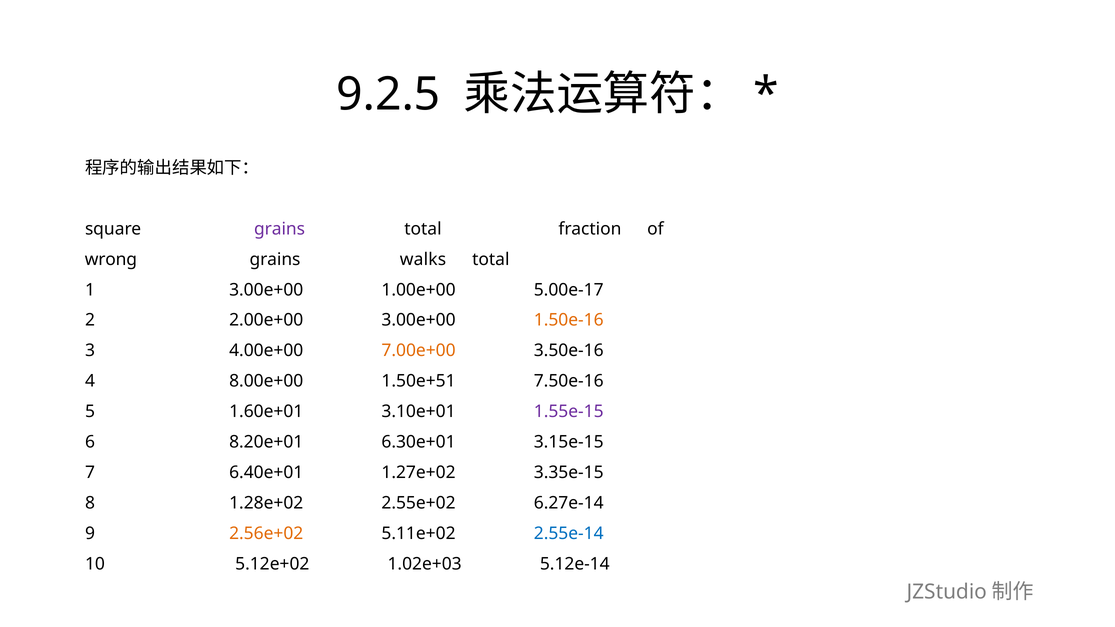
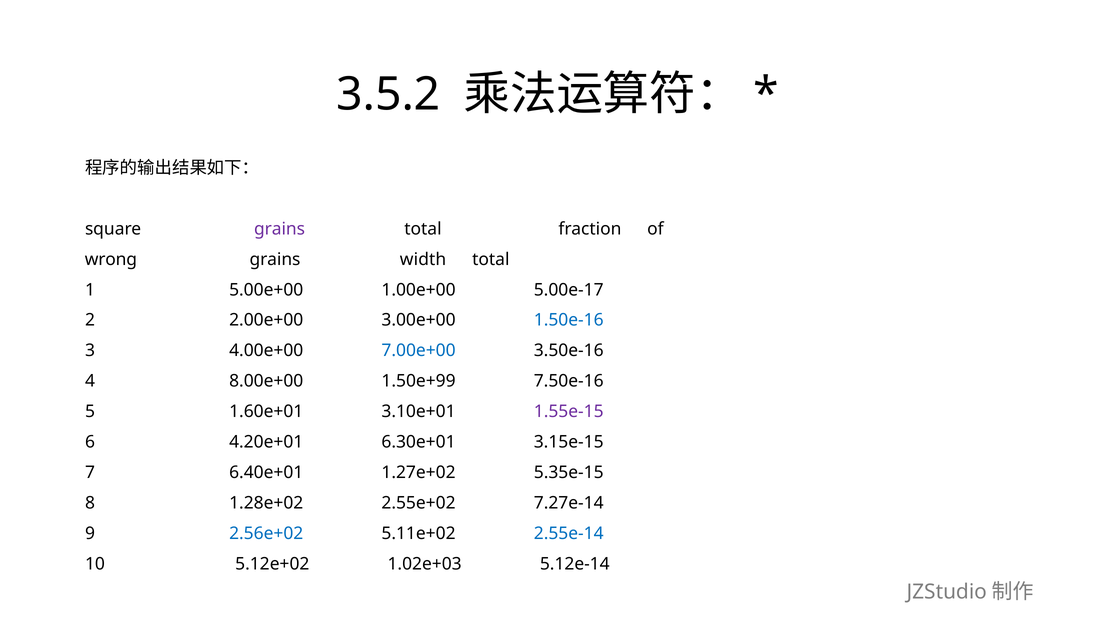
9.2.5: 9.2.5 -> 3.5.2 (388, 94)
walks: walks -> width (423, 259)
1 3.00e+00: 3.00e+00 -> 5.00e+00 (266, 290)
1.50e-16 colour: orange -> blue (569, 320)
7.00e+00 colour: orange -> blue (419, 351)
1.50e+51: 1.50e+51 -> 1.50e+99 (419, 381)
8.20e+01: 8.20e+01 -> 4.20e+01 (266, 442)
3.35e-15: 3.35e-15 -> 5.35e-15 (569, 473)
6.27e-14: 6.27e-14 -> 7.27e-14 (569, 503)
2.56e+02 colour: orange -> blue (266, 533)
